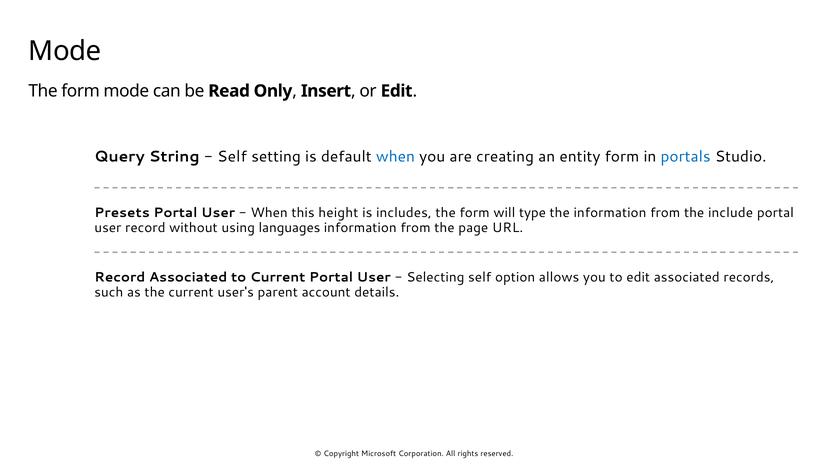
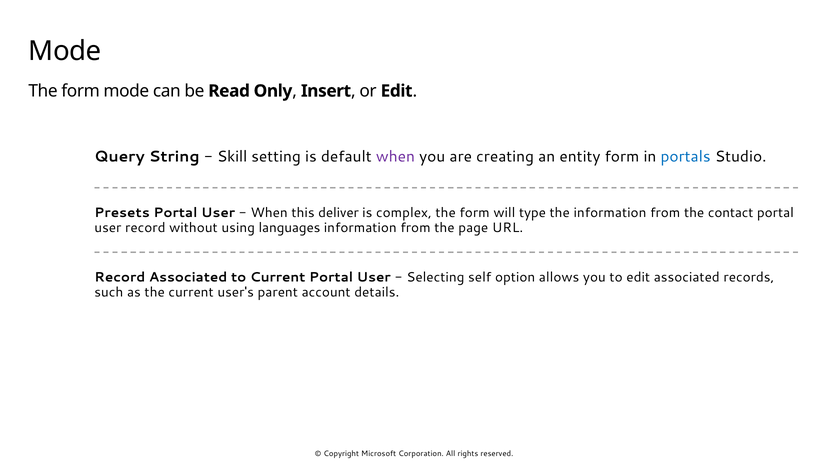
Self: Self -> Skill (232, 157)
when colour: blue -> purple (395, 157)
height: height -> deliver (339, 213)
includes: includes -> complex (404, 213)
include: include -> contact (731, 213)
